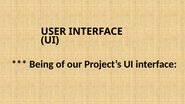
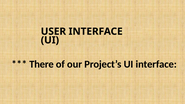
Being: Being -> There (42, 64)
